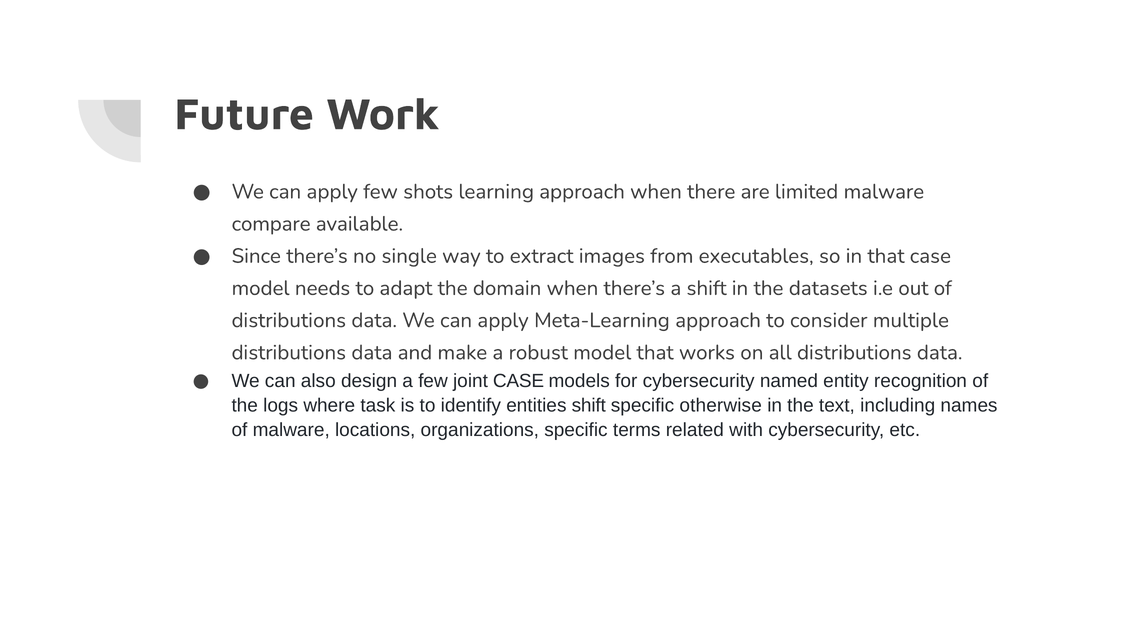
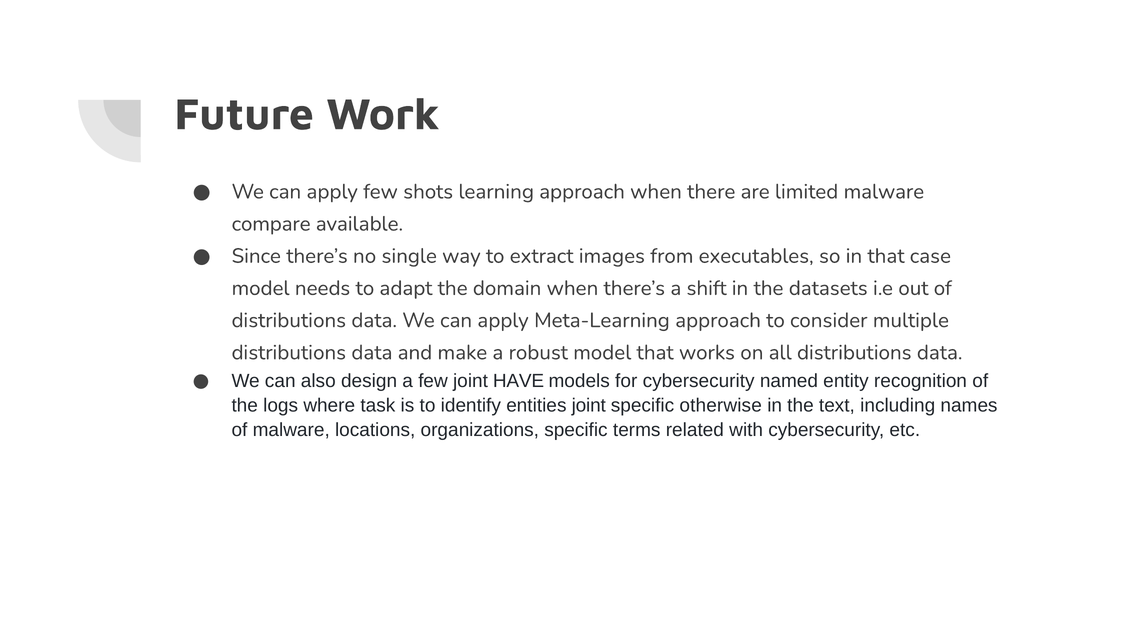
joint CASE: CASE -> HAVE (518, 381)
entities shift: shift -> joint (589, 405)
